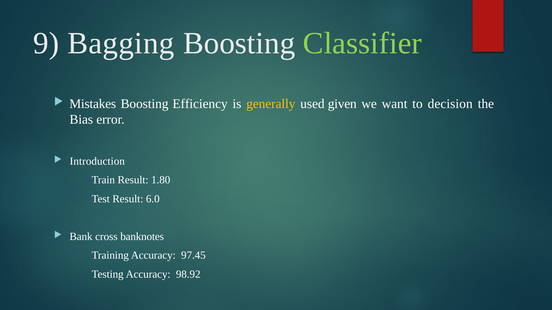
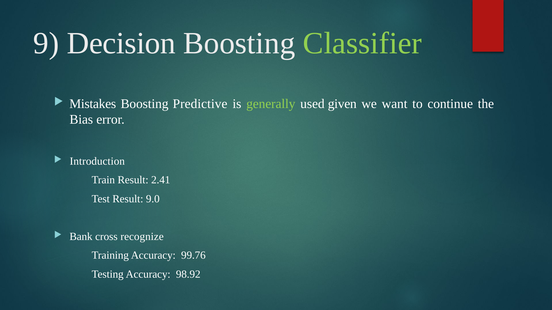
Bagging: Bagging -> Decision (121, 43)
Efficiency: Efficiency -> Predictive (200, 104)
generally colour: yellow -> light green (271, 104)
decision: decision -> continue (450, 104)
1.80: 1.80 -> 2.41 (161, 180)
6.0: 6.0 -> 9.0 (153, 199)
banknotes: banknotes -> recognize (142, 237)
97.45: 97.45 -> 99.76 (193, 256)
